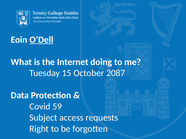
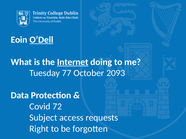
Internet underline: none -> present (73, 62)
15: 15 -> 77 (67, 73)
2087: 2087 -> 2093 (116, 73)
59: 59 -> 72 (57, 107)
